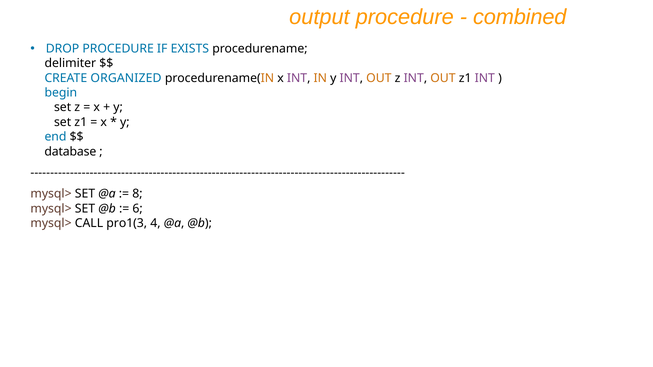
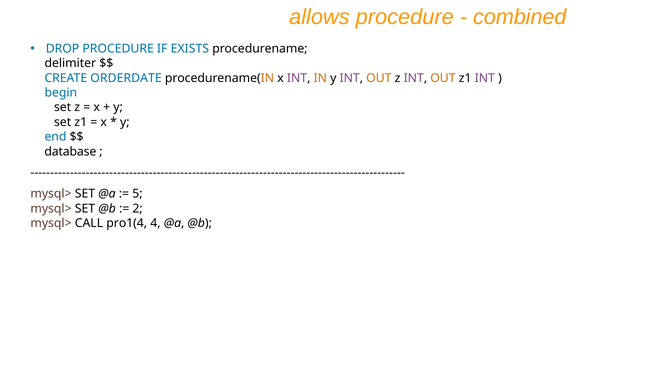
output: output -> allows (319, 17)
ORGANIZED: ORGANIZED -> ORDERDATE (126, 78)
8: 8 -> 5 (137, 194)
6: 6 -> 2 (138, 209)
pro1(3: pro1(3 -> pro1(4 (127, 223)
